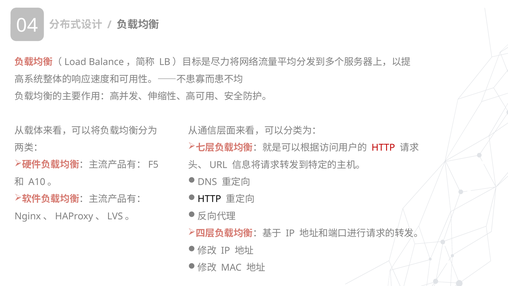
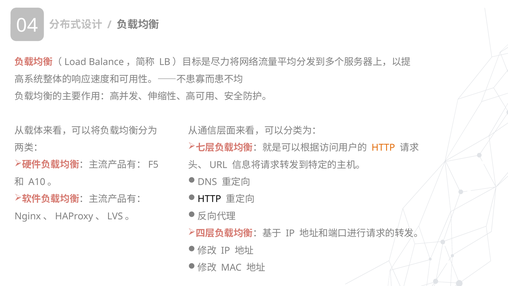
HTTP colour: red -> orange (383, 148)
